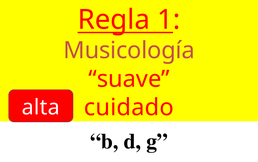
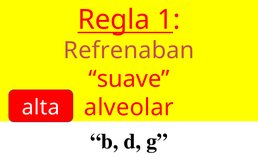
Musicología: Musicología -> Refrenaban (129, 50)
cuidado: cuidado -> alveolar (129, 107)
